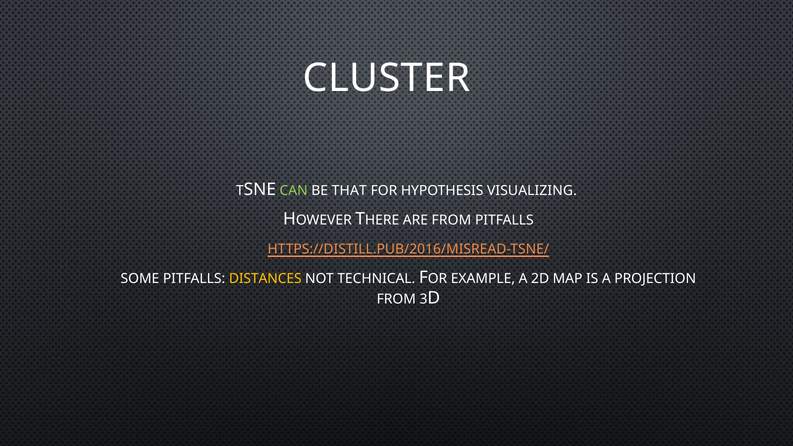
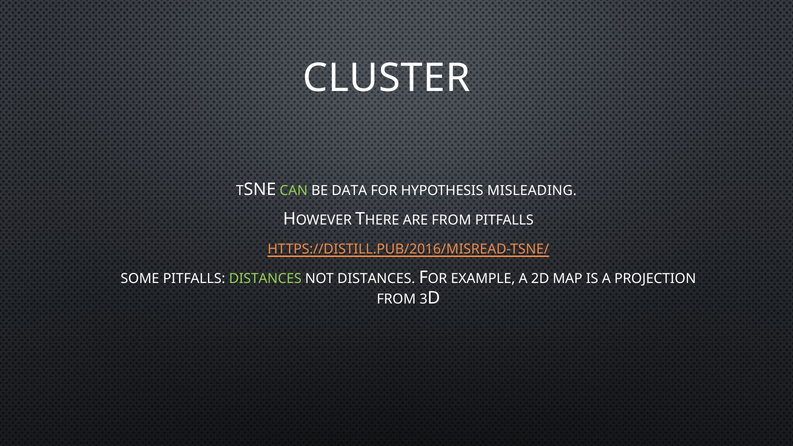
THAT: THAT -> DATA (349, 191)
VISUALIZING: VISUALIZING -> MISLEADING (532, 191)
DISTANCES colour: yellow -> light green (265, 278)
NOT TECHNICAL: TECHNICAL -> DISTANCES (376, 278)
